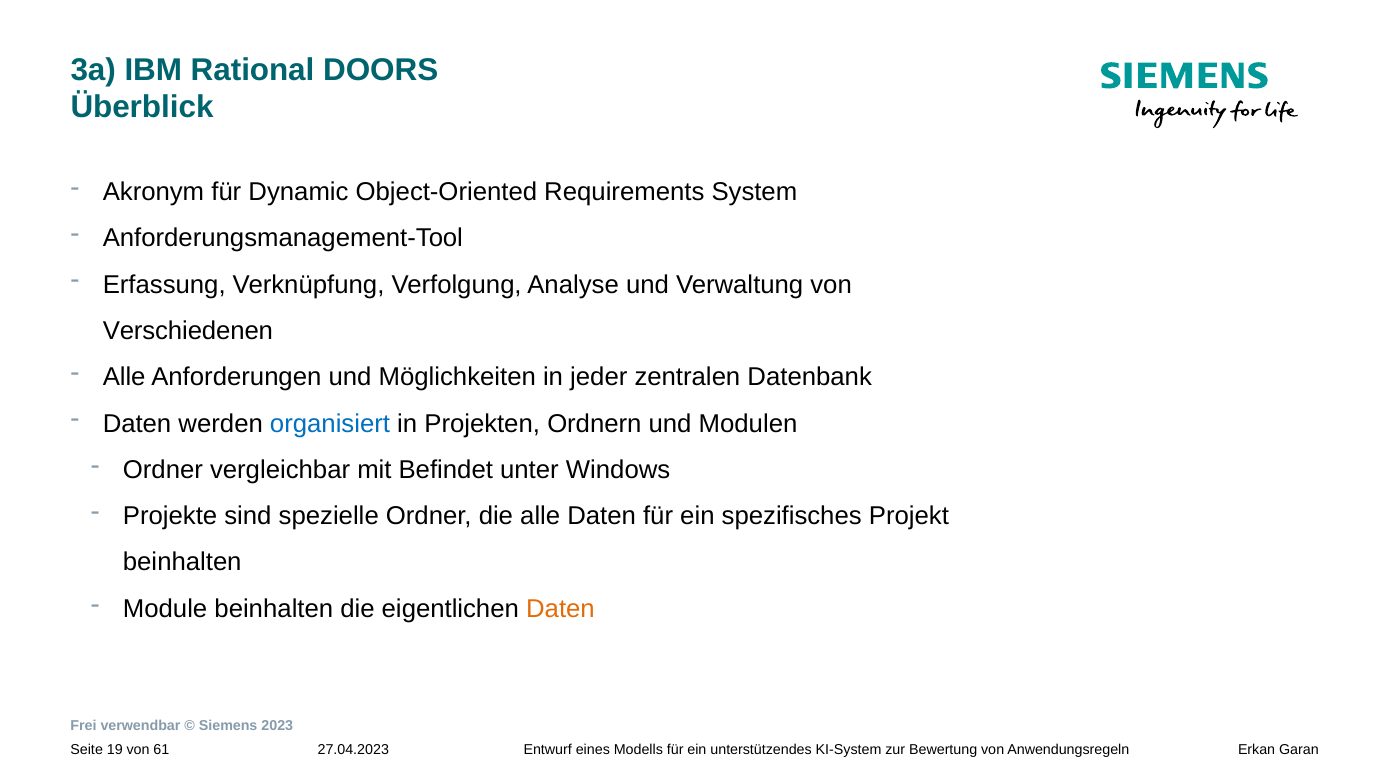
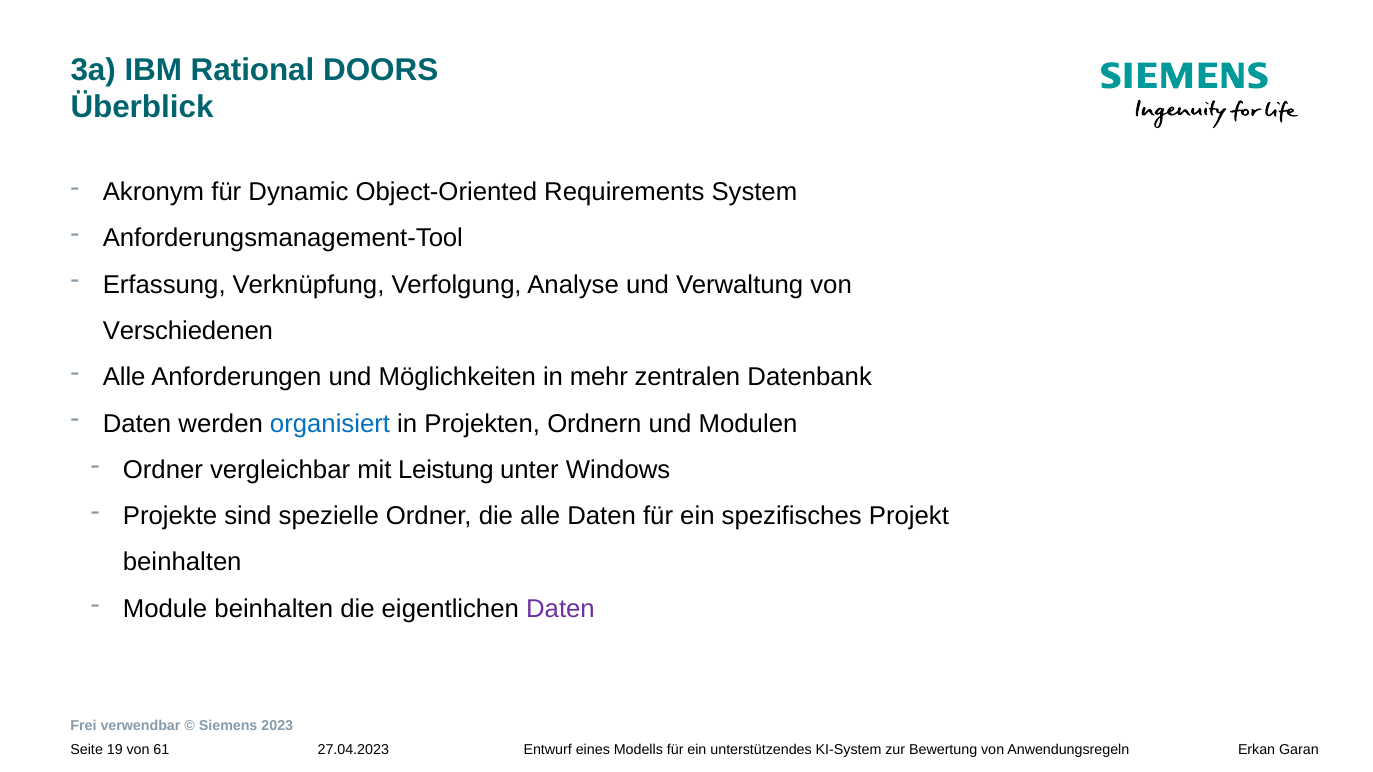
jeder: jeder -> mehr (599, 377)
Befindet: Befindet -> Leistung (446, 470)
Daten colour: orange -> purple (560, 609)
